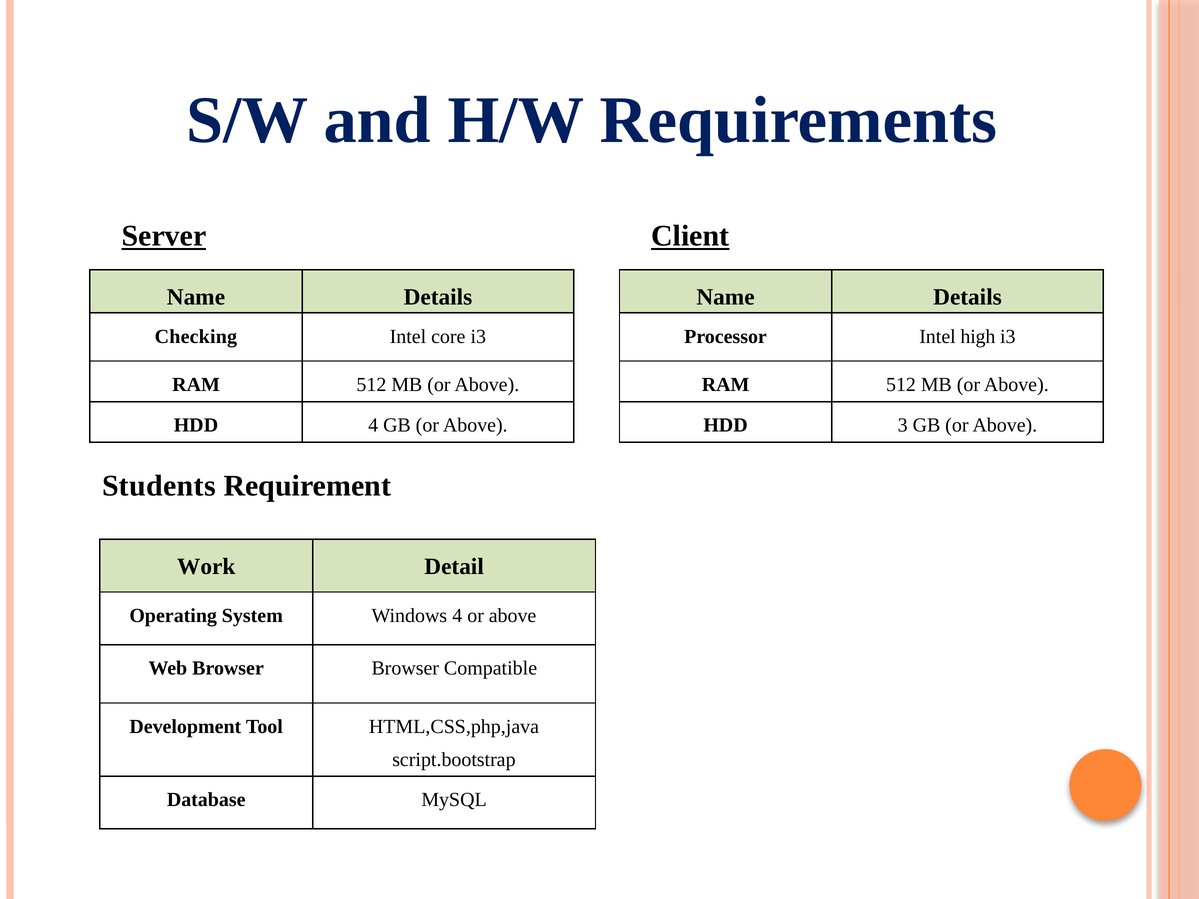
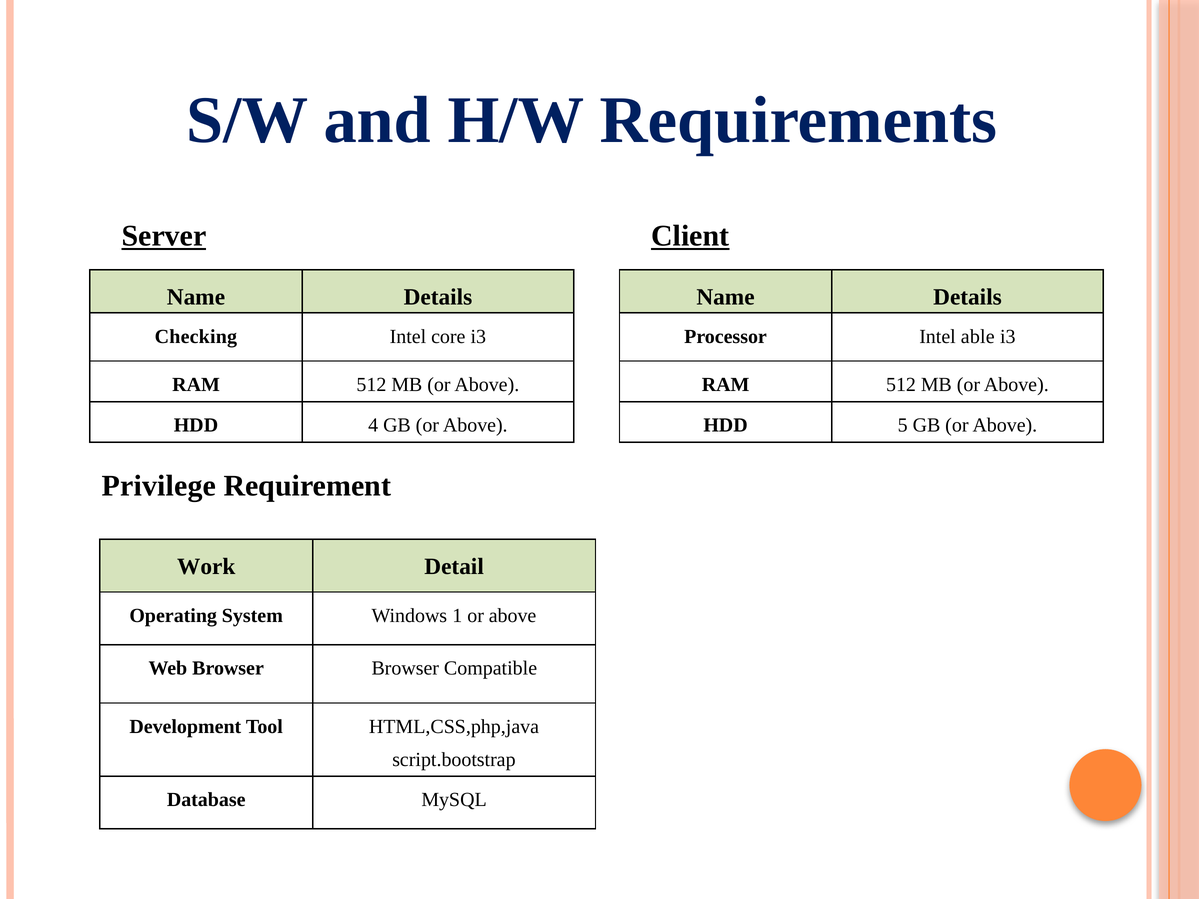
high: high -> able (978, 337)
3: 3 -> 5 (903, 425)
Students: Students -> Privilege (159, 486)
Windows 4: 4 -> 1 (457, 616)
